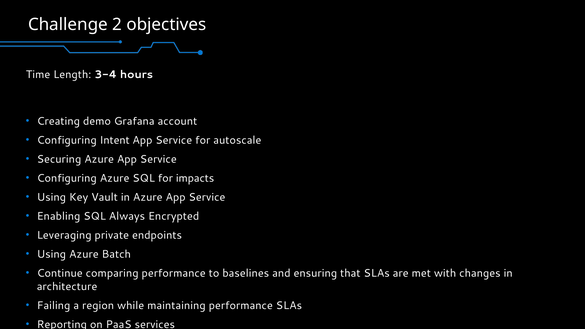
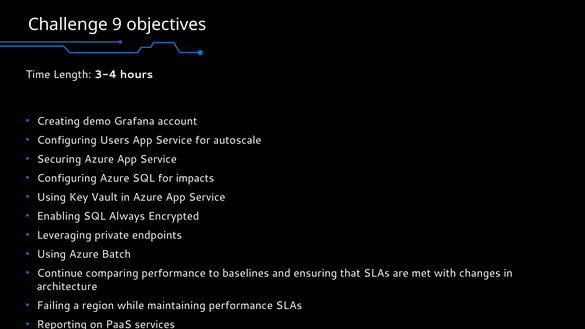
2: 2 -> 9 (117, 25)
Intent: Intent -> Users (115, 140)
